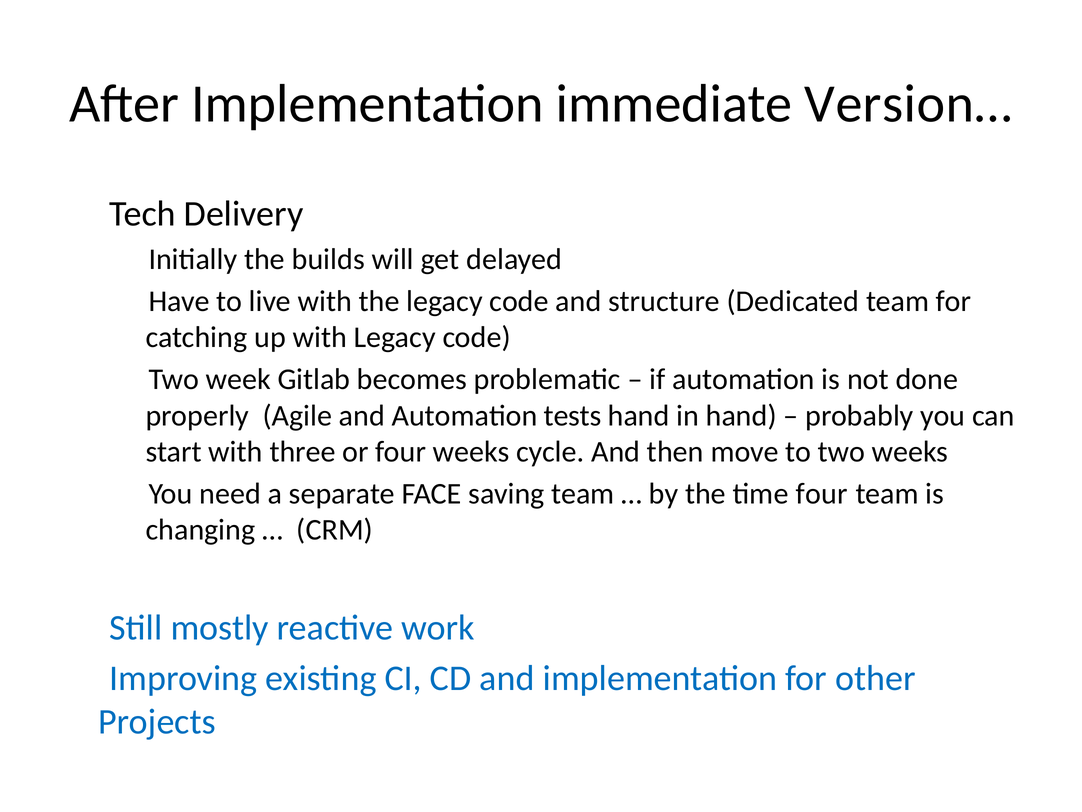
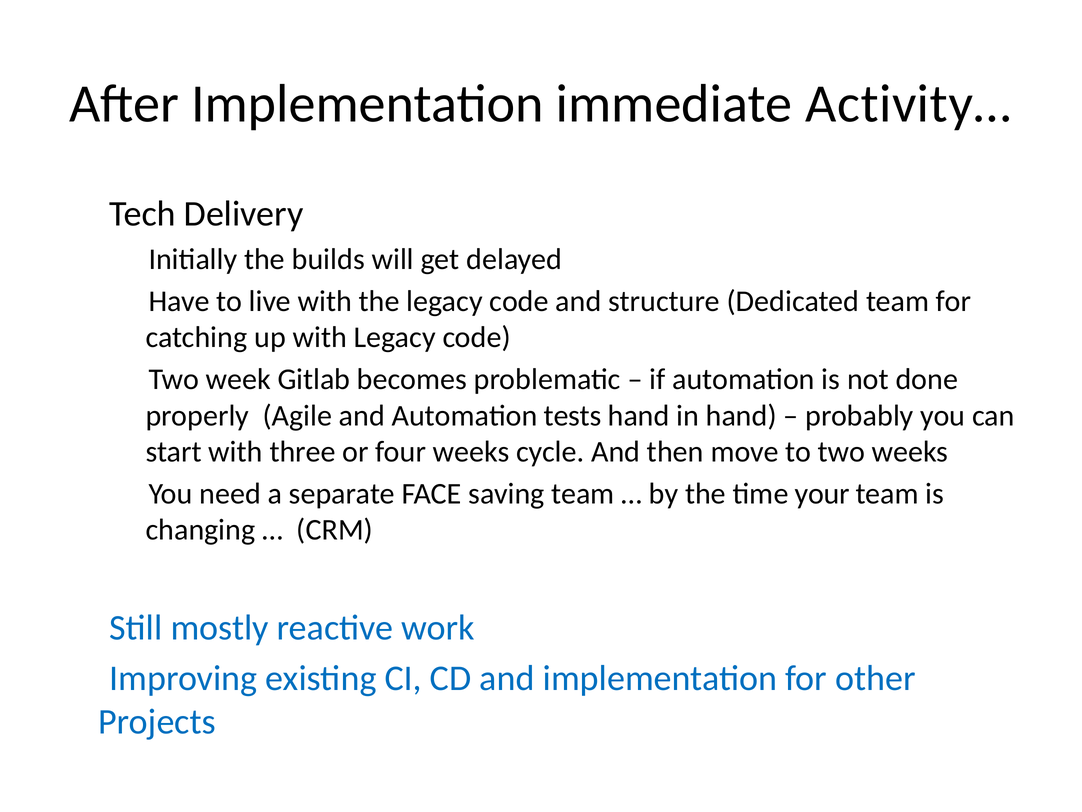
Version…: Version… -> Activity… (908, 104)
time four: four -> your (822, 494)
